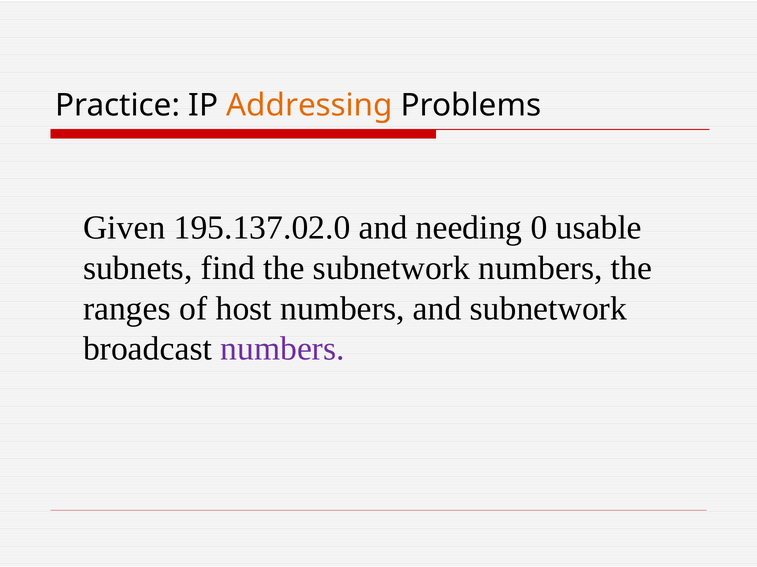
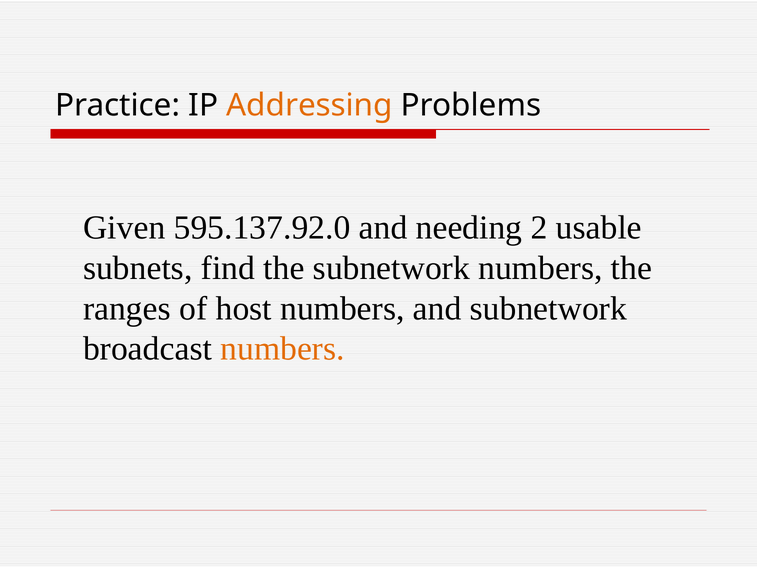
195.137.02.0: 195.137.02.0 -> 595.137.92.0 (262, 228)
0: 0 -> 2 (539, 228)
numbers colour: purple -> orange (283, 349)
